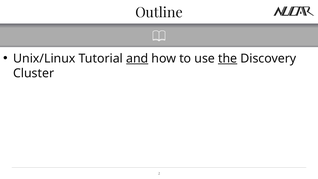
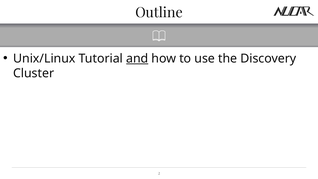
the underline: present -> none (228, 58)
